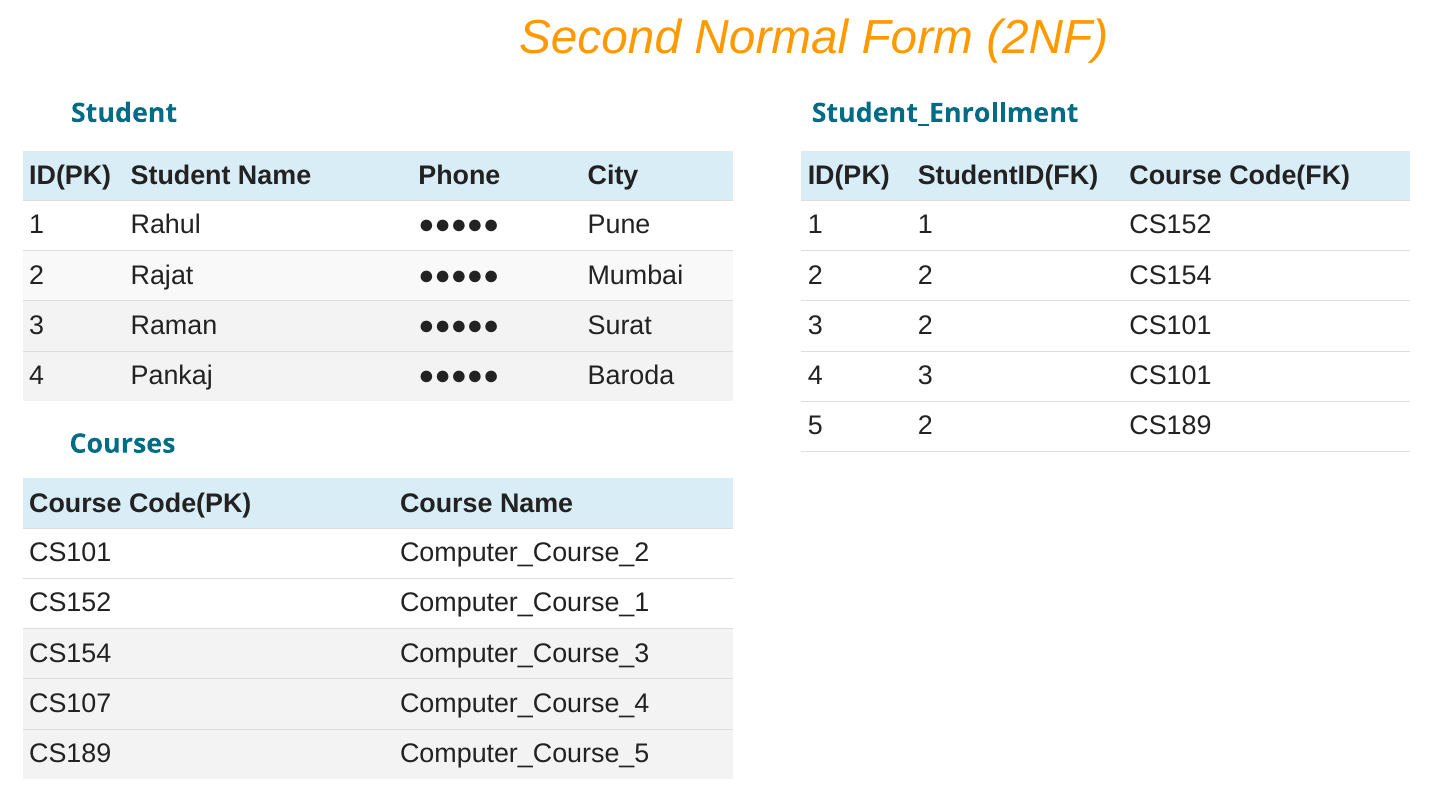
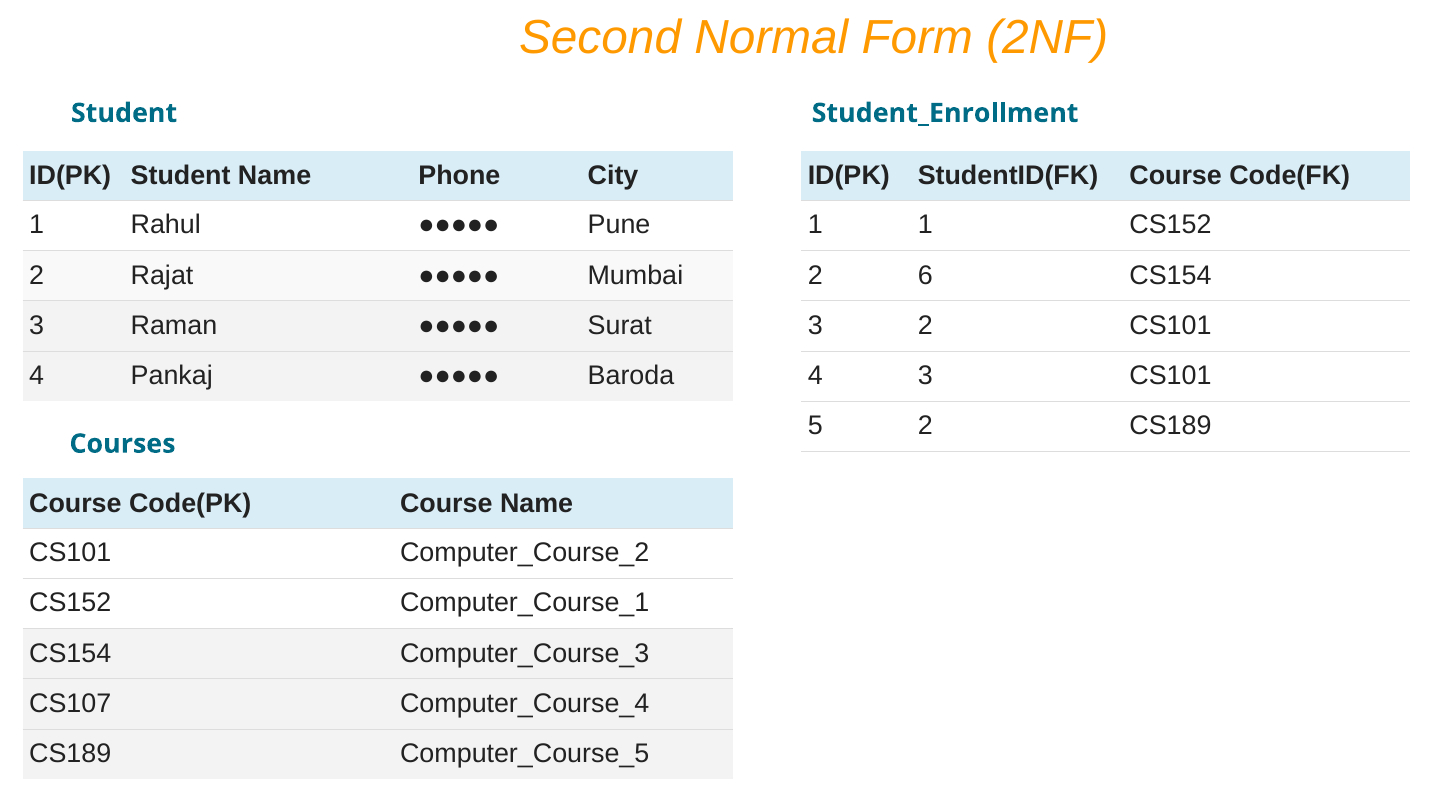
2 2: 2 -> 6 (925, 275)
